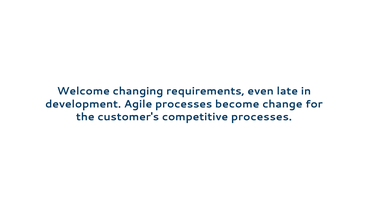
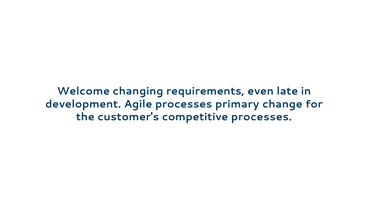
become: become -> primary (237, 104)
